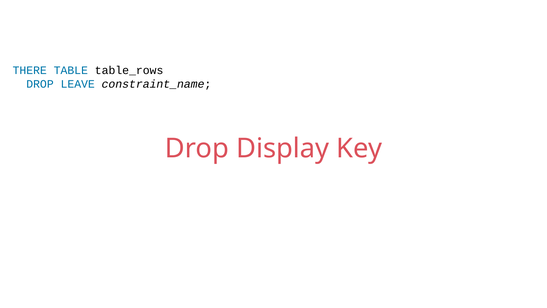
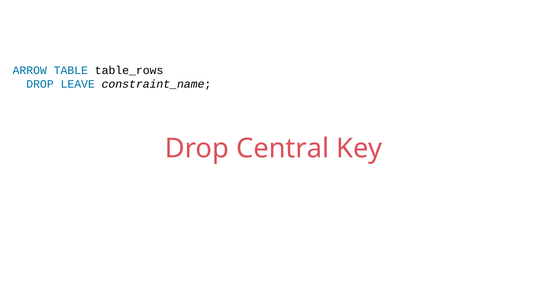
THERE: THERE -> ARROW (30, 70)
Display: Display -> Central (283, 148)
